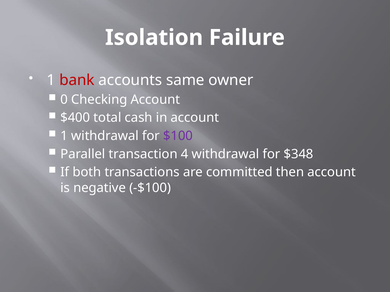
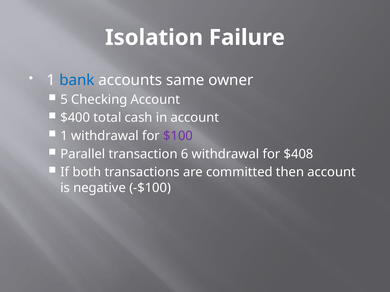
bank colour: red -> blue (77, 80)
0: 0 -> 5 (64, 100)
4: 4 -> 6 (185, 154)
$348: $348 -> $408 (299, 154)
